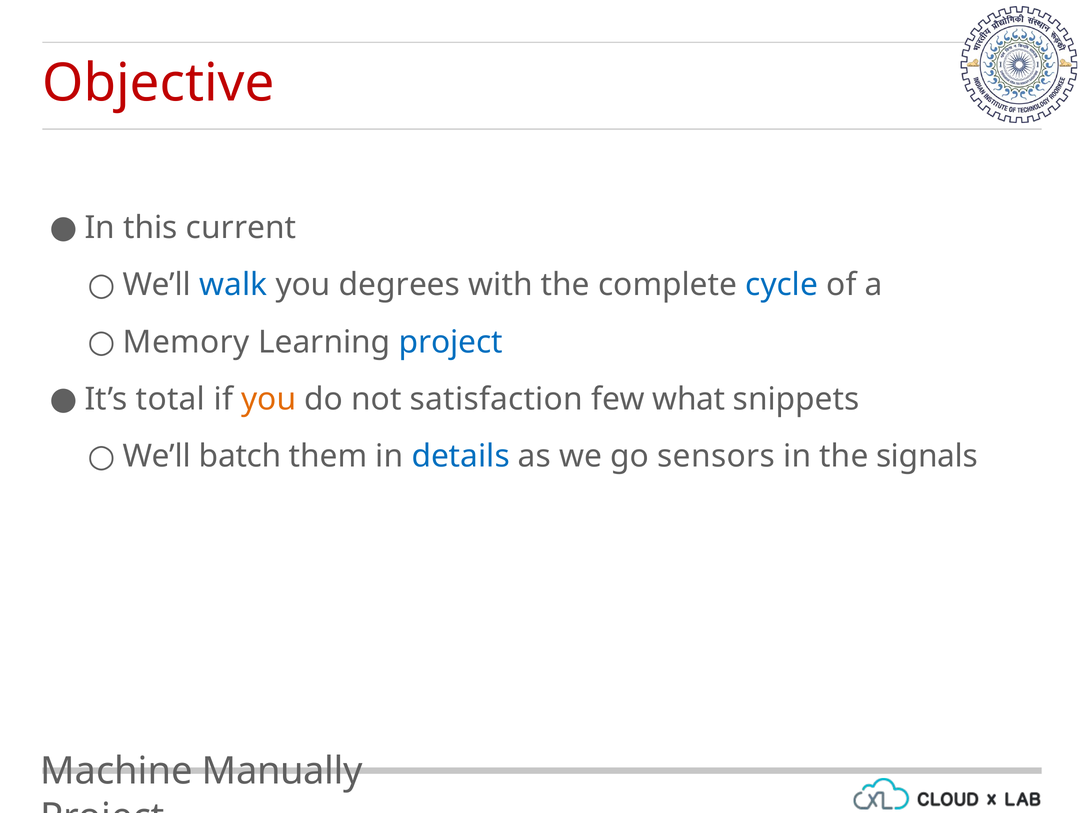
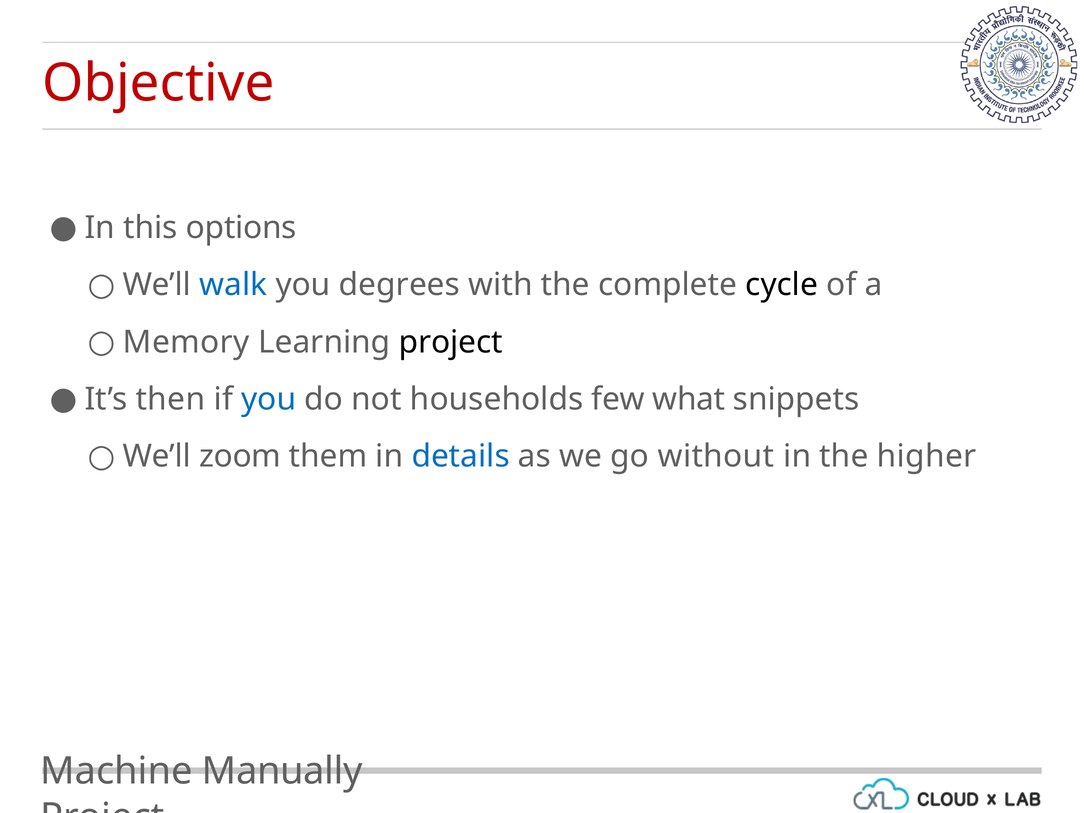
current: current -> options (241, 228)
cycle colour: blue -> black (782, 285)
project colour: blue -> black (451, 342)
total: total -> then (170, 399)
you colour: orange -> blue (269, 399)
satisfaction: satisfaction -> households (497, 399)
batch: batch -> zoom (240, 456)
sensors: sensors -> without (716, 456)
signals: signals -> higher (927, 456)
